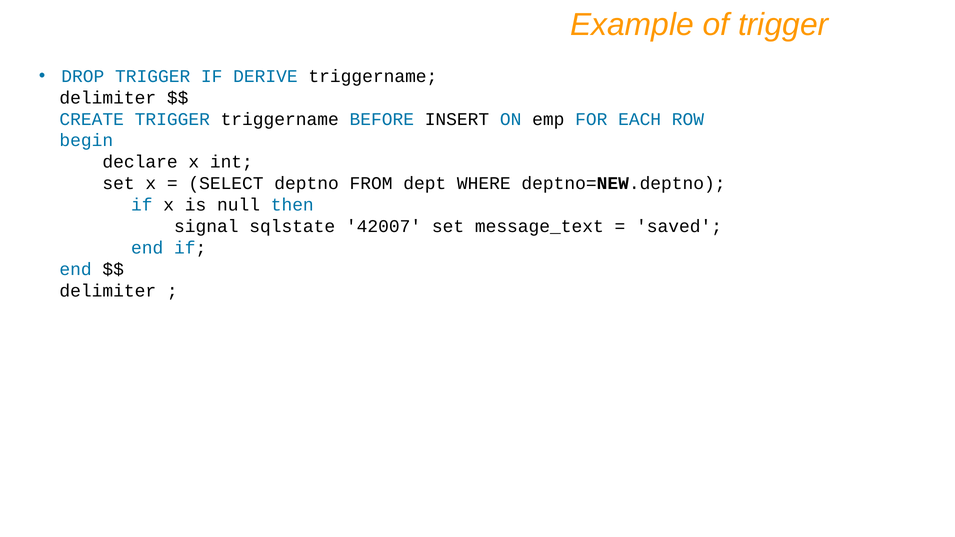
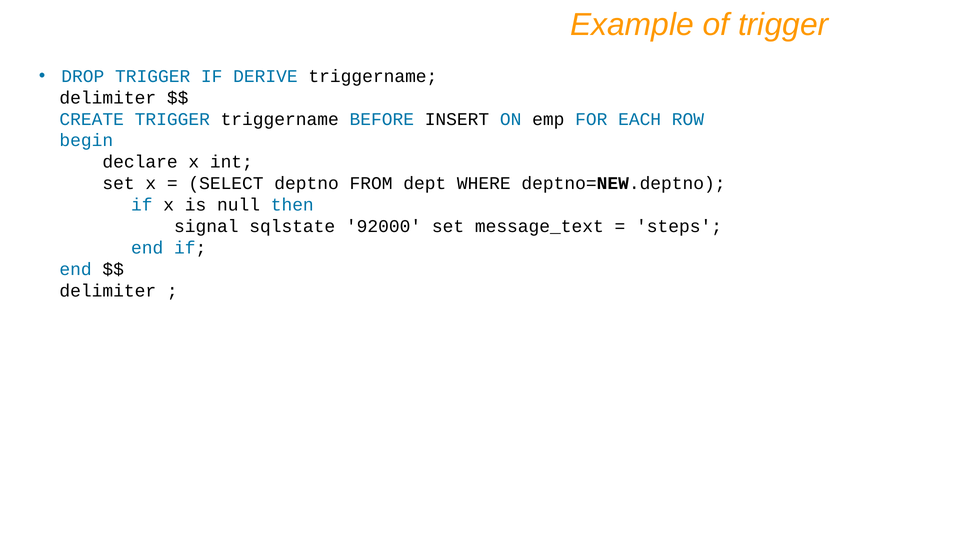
42007: 42007 -> 92000 (384, 227)
saved: saved -> steps (679, 227)
